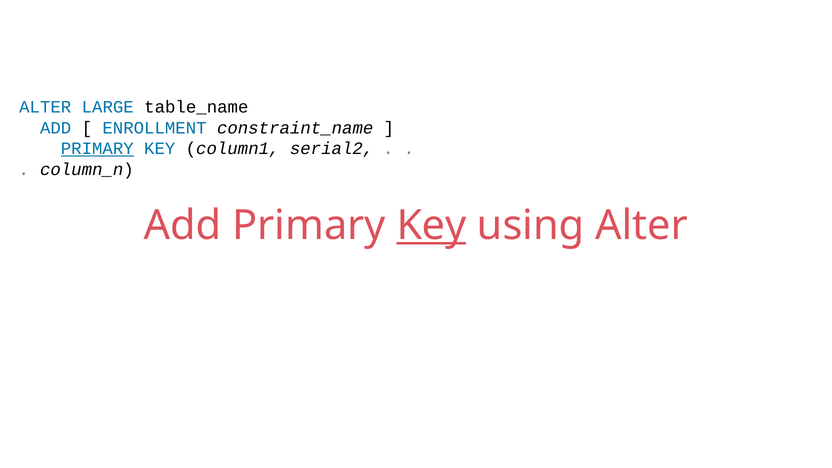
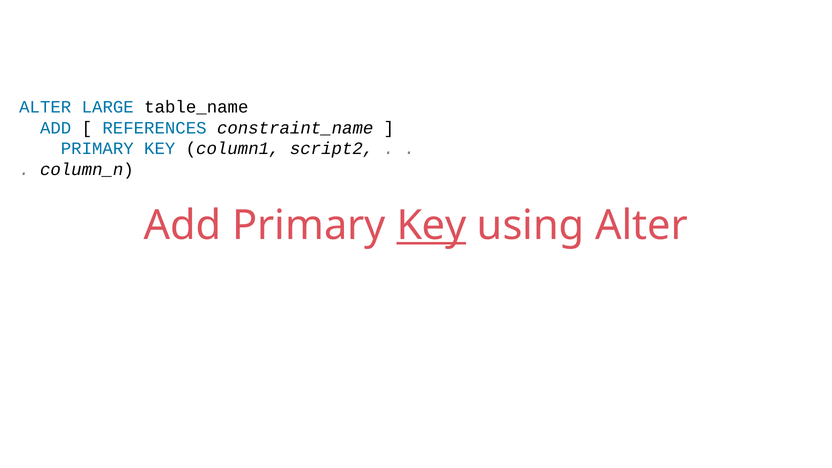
ENROLLMENT: ENROLLMENT -> REFERENCES (154, 128)
PRIMARY underline: present -> none (97, 149)
serial2: serial2 -> script2 (332, 149)
